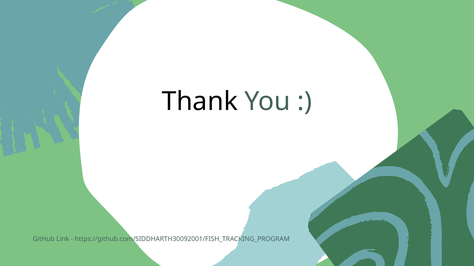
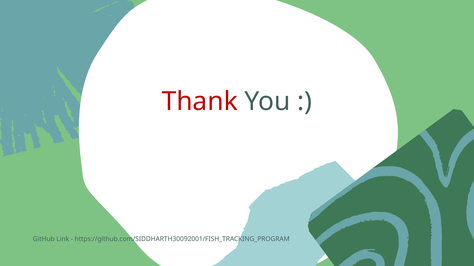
Thank colour: black -> red (200, 102)
